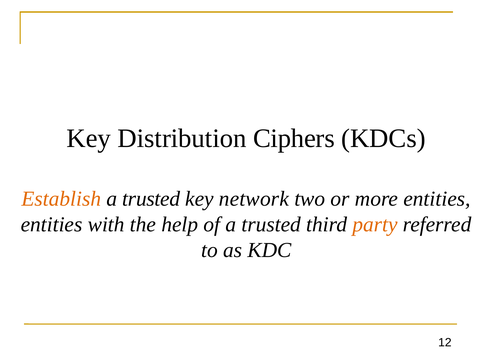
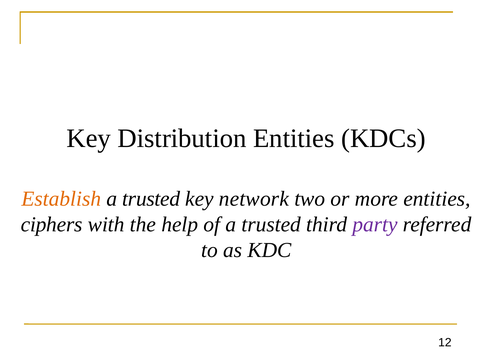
Distribution Ciphers: Ciphers -> Entities (294, 139)
entities: entities -> ciphers (52, 225)
party colour: orange -> purple (375, 225)
